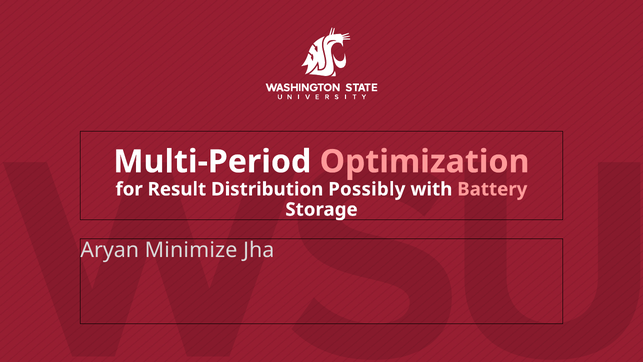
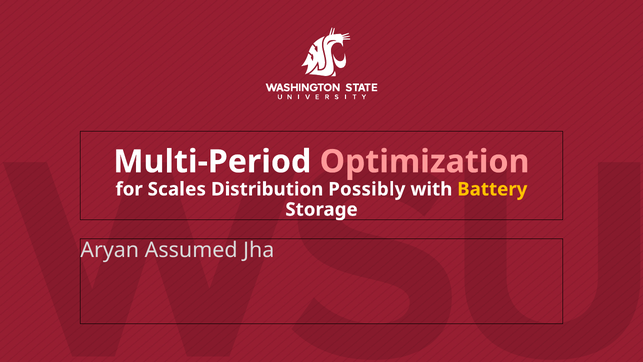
Result: Result -> Scales (177, 189)
Battery colour: pink -> yellow (492, 189)
Minimize: Minimize -> Assumed (191, 250)
